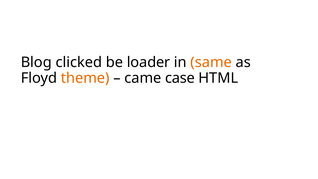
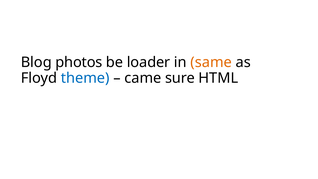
clicked: clicked -> photos (79, 62)
theme colour: orange -> blue (85, 78)
case: case -> sure (180, 78)
